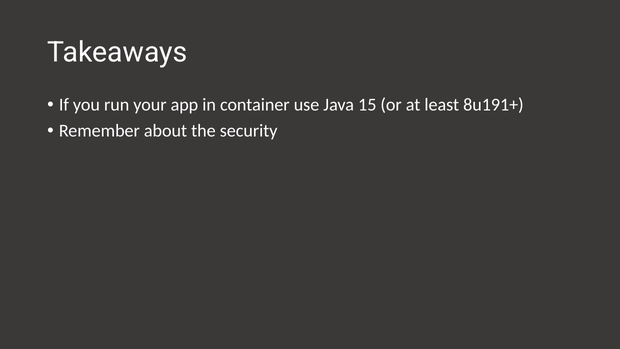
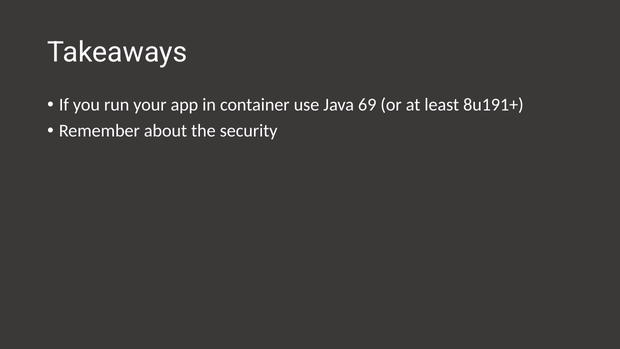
15: 15 -> 69 (367, 105)
